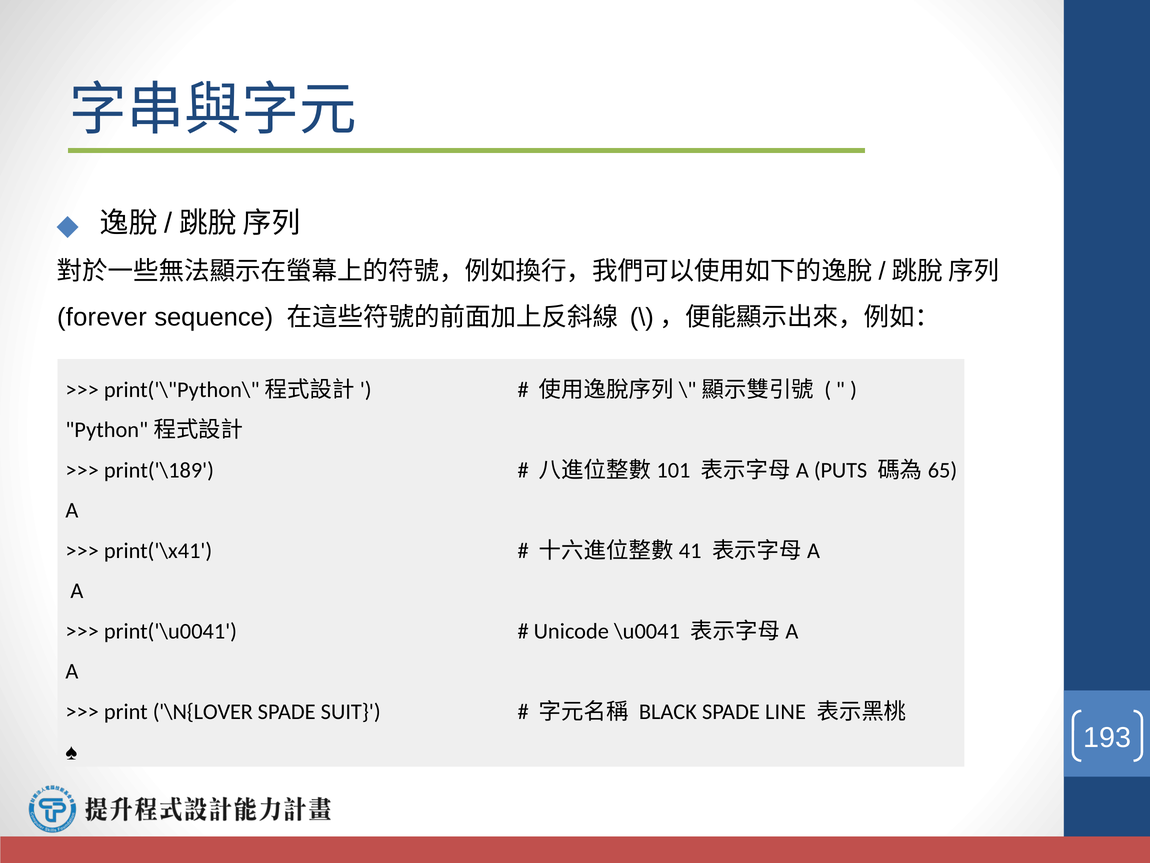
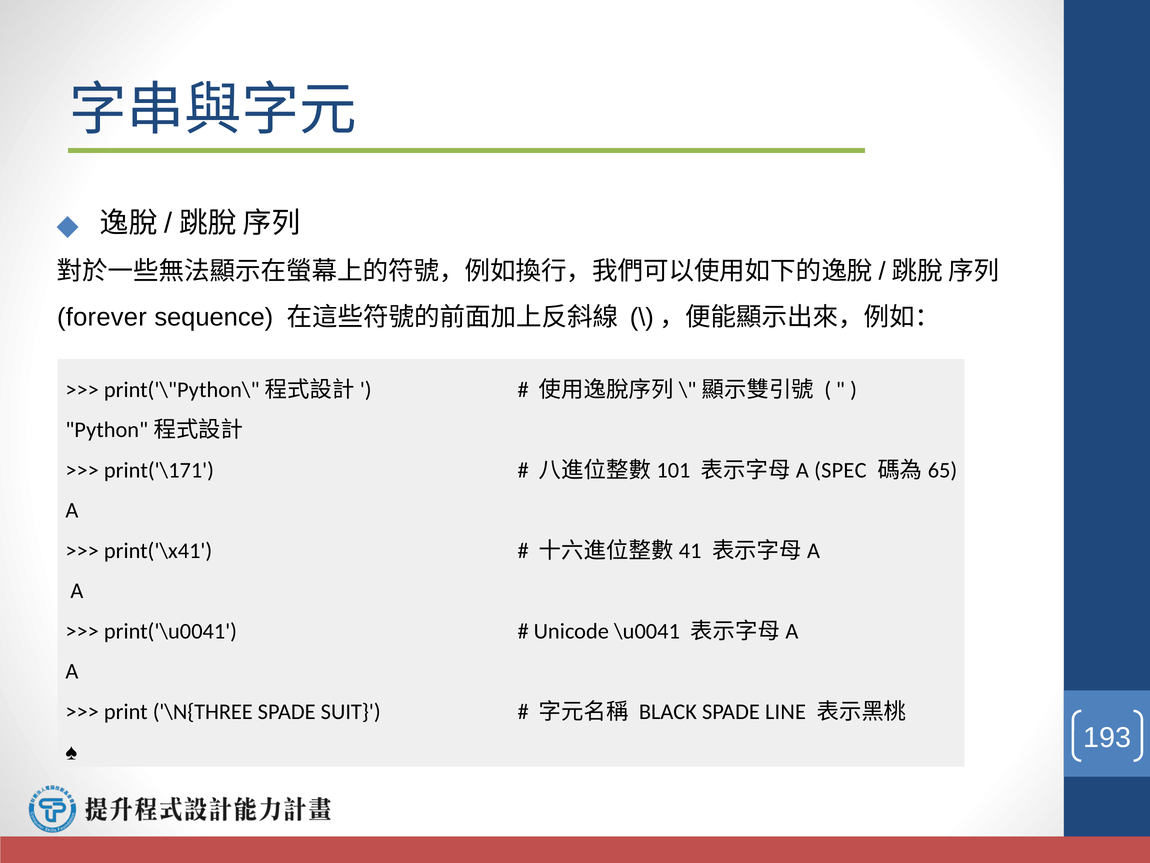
print('\189: print('\189 -> print('\171 (159, 470)
PUTS: PUTS -> SPEC (840, 470)
\N{LOVER: \N{LOVER -> \N{THREE (203, 711)
